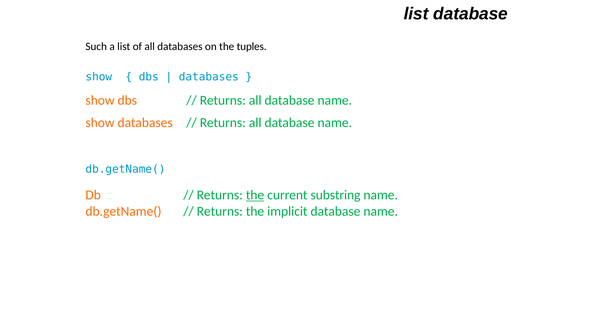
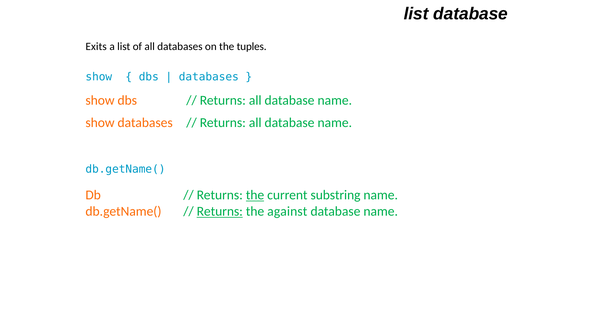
Such: Such -> Exits (96, 47)
Returns underline: none -> present (220, 211)
implicit: implicit -> against (287, 211)
